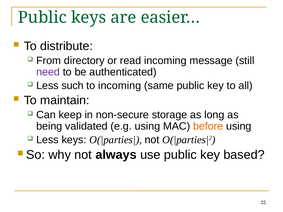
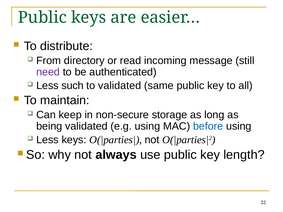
to incoming: incoming -> validated (120, 86)
before colour: orange -> blue (208, 126)
based: based -> length (244, 155)
